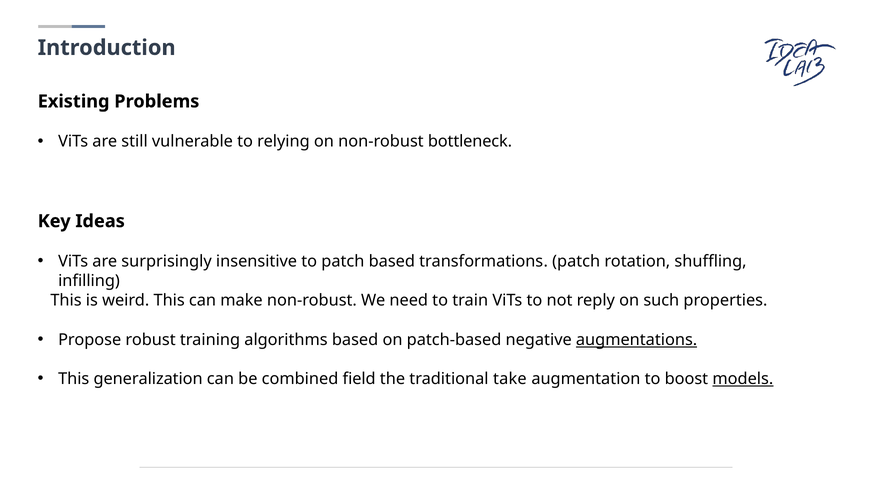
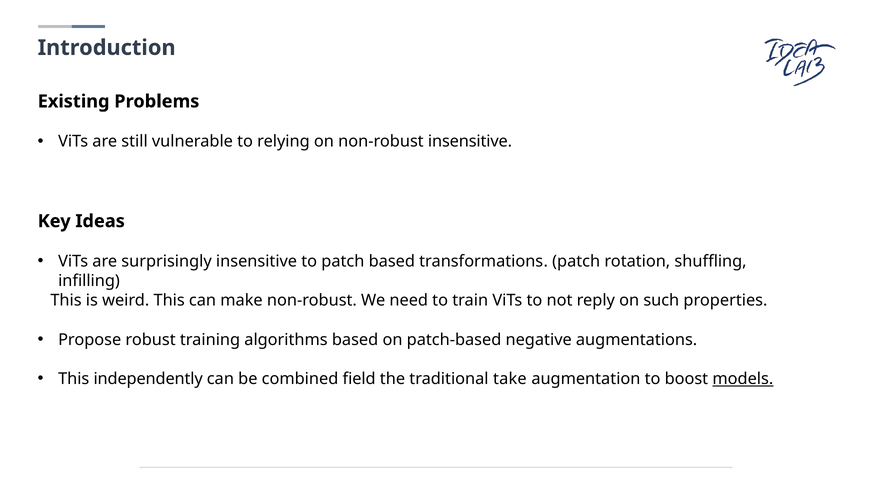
non-robust bottleneck: bottleneck -> insensitive (470, 142)
augmentations underline: present -> none (637, 340)
generalization: generalization -> independently (148, 379)
